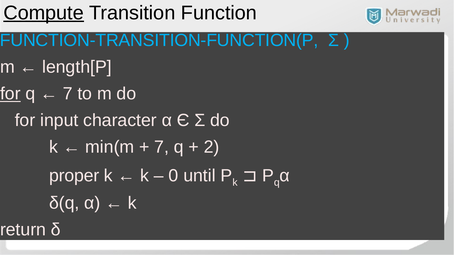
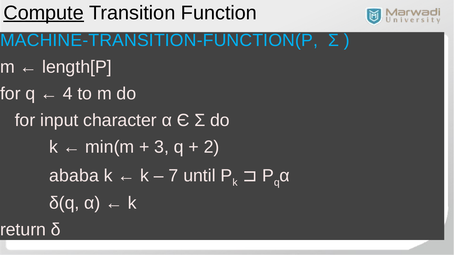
FUNCTION-TRANSITION-FUNCTION(P: FUNCTION-TRANSITION-FUNCTION(P -> MACHINE-TRANSITION-FUNCTION(P (159, 41)
for underline: present -> none (10, 94)
7: 7 -> 4 (68, 94)
7: 7 -> 3 (162, 147)
proper: proper -> ababa (74, 176)
0: 0 -> 7 (174, 176)
